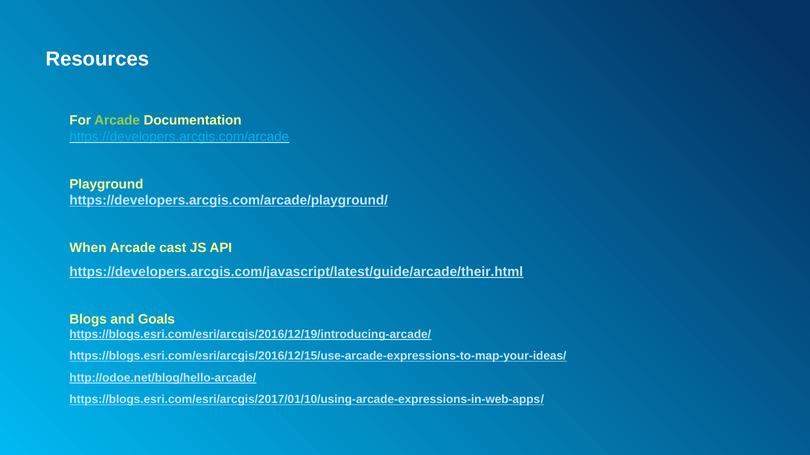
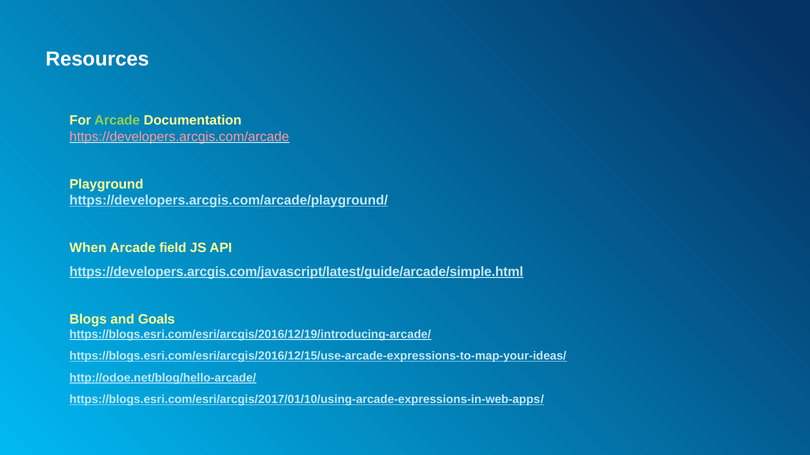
https://developers.arcgis.com/arcade colour: light blue -> pink (179, 137)
cast: cast -> field (173, 248)
https://developers.arcgis.com/javascript/latest/guide/arcade/their.html: https://developers.arcgis.com/javascript/latest/guide/arcade/their.html -> https://developers.arcgis.com/javascript/latest/guide/arcade/simple.html (296, 272)
